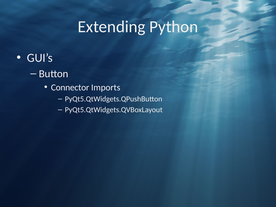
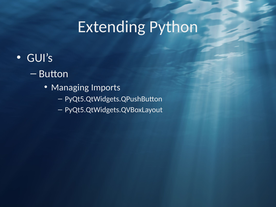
Connector: Connector -> Managing (70, 87)
